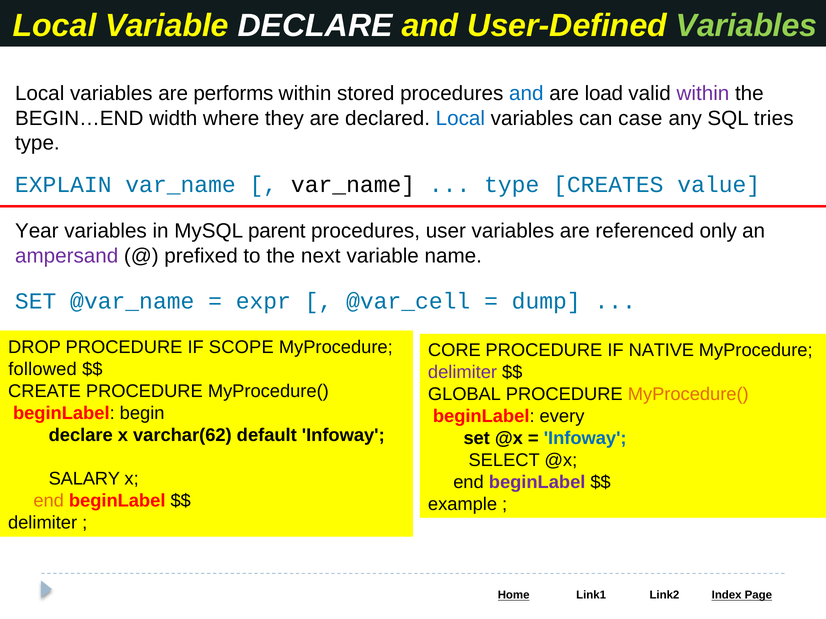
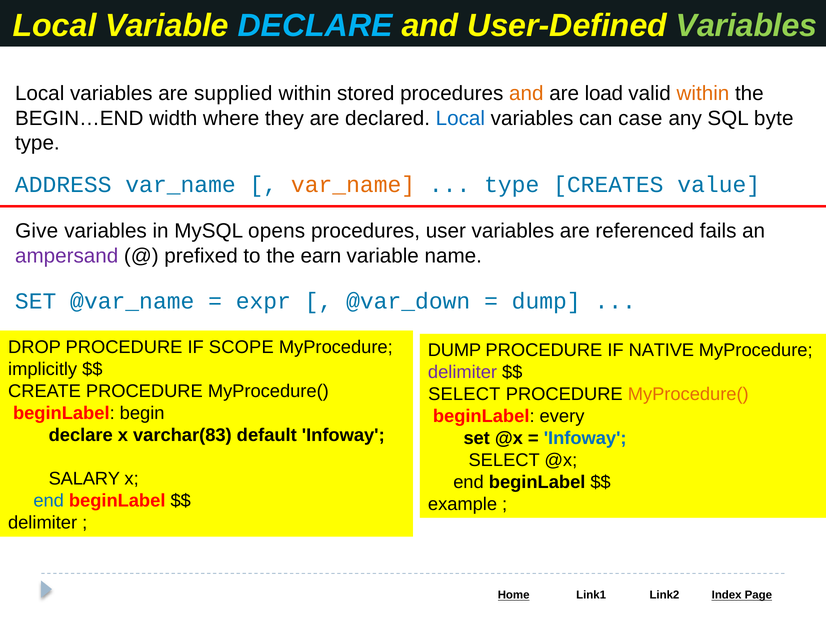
DECLARE colour: white -> light blue (315, 26)
performs: performs -> supplied (233, 94)
and colour: blue -> orange (526, 94)
within colour: purple -> orange (703, 94)
tries: tries -> byte (774, 118)
EXPLAIN: EXPLAIN -> ADDRESS (63, 185)
var_name colour: black -> orange (353, 185)
Year: Year -> Give (37, 231)
parent: parent -> opens (277, 231)
only: only -> fails (718, 231)
next: next -> earn (321, 256)
@var_cell: @var_cell -> @var_down (408, 302)
CORE: CORE -> DUMP (454, 350)
followed: followed -> implicitly (43, 369)
GLOBAL: GLOBAL -> SELECT (464, 394)
varchar(62: varchar(62 -> varchar(83 (182, 435)
beginLabel colour: purple -> black (537, 482)
end colour: orange -> blue (49, 501)
